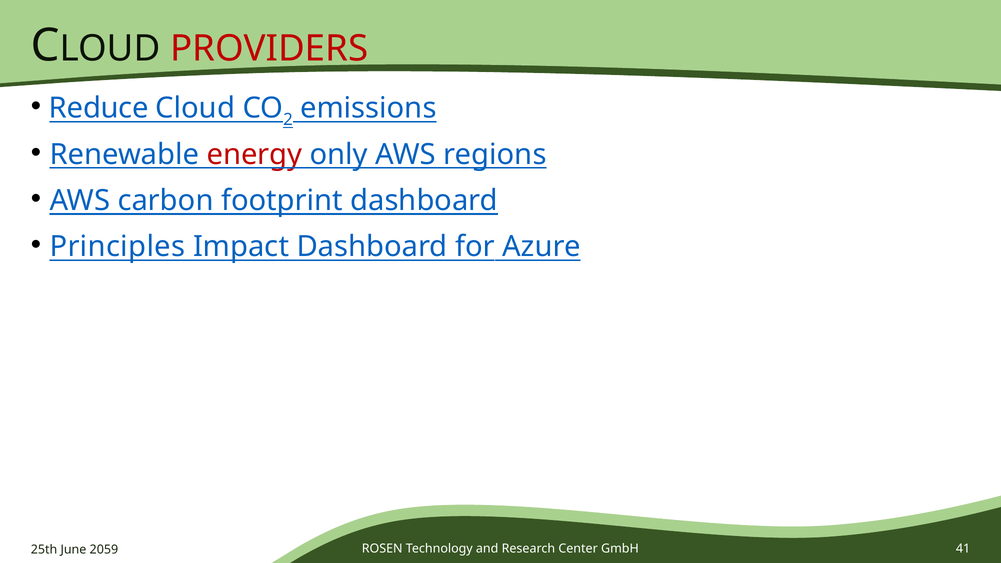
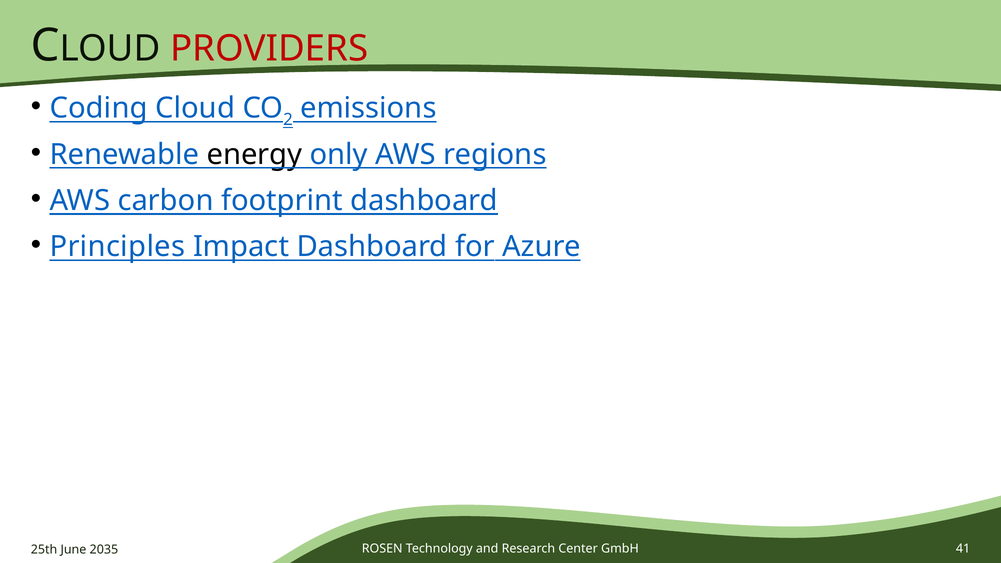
Reduce: Reduce -> Coding (99, 108)
energy colour: red -> black (254, 155)
2059: 2059 -> 2035 (104, 550)
